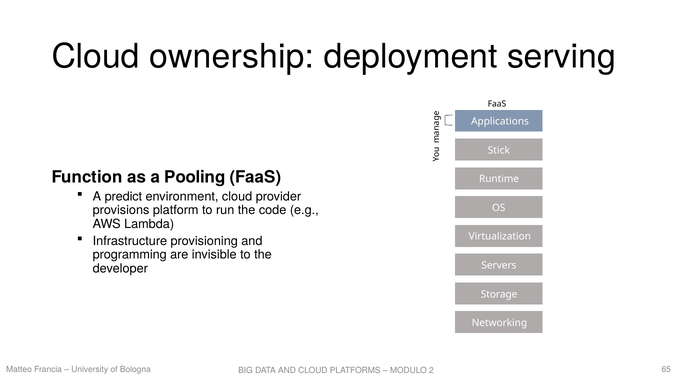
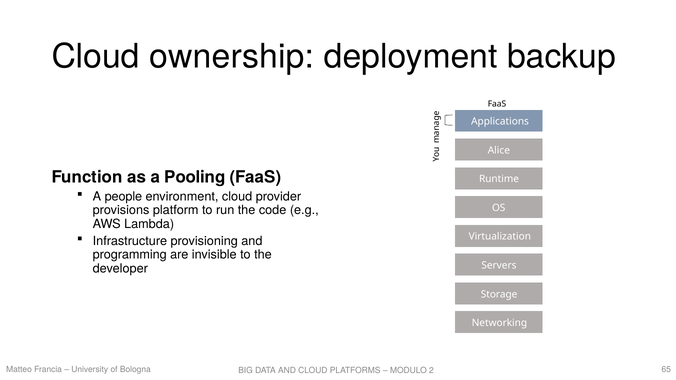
serving: serving -> backup (562, 57)
Stick: Stick -> Alice (499, 151)
predict: predict -> people (123, 197)
